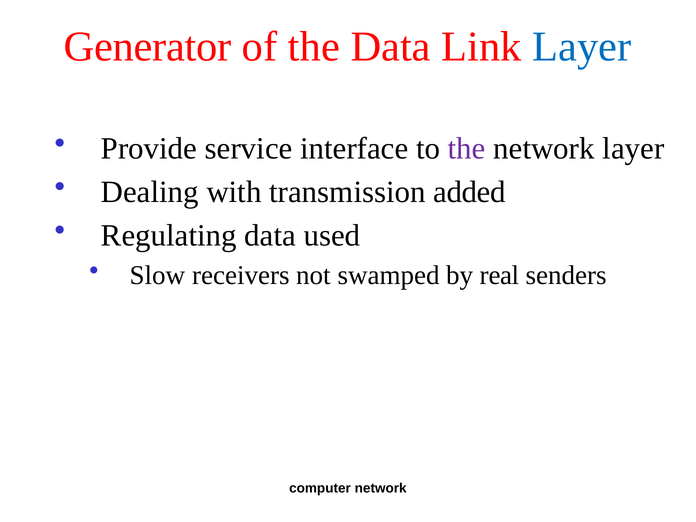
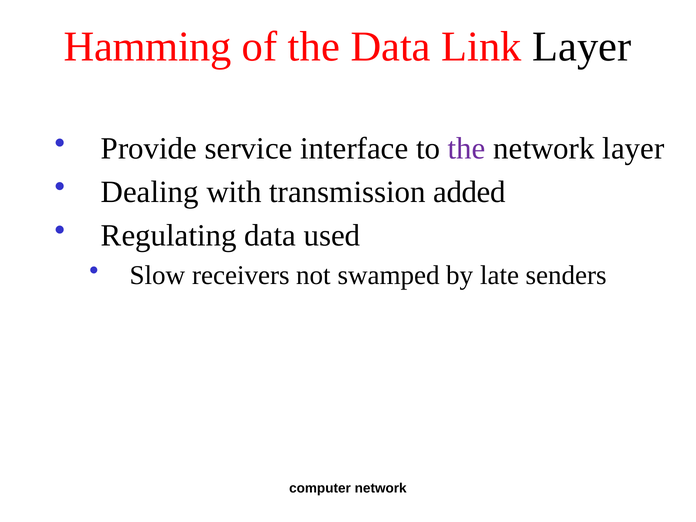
Generator: Generator -> Hamming (148, 46)
Layer colour: blue -> black (582, 46)
real: real -> late (500, 275)
